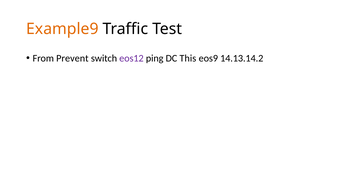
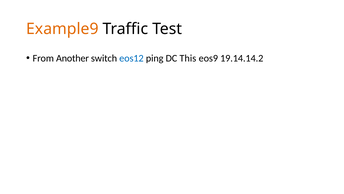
Prevent: Prevent -> Another (72, 58)
eos12 colour: purple -> blue (131, 58)
14.13.14.2: 14.13.14.2 -> 19.14.14.2 (242, 58)
